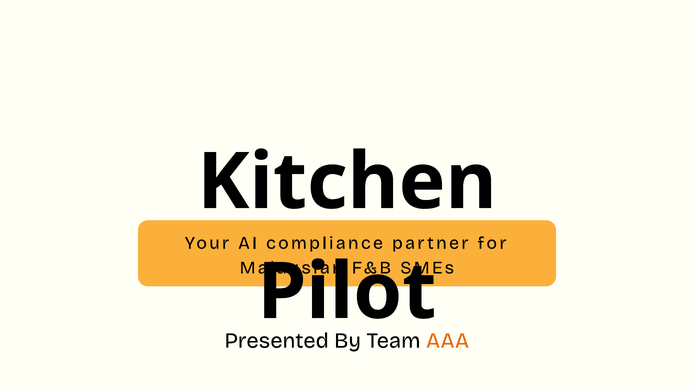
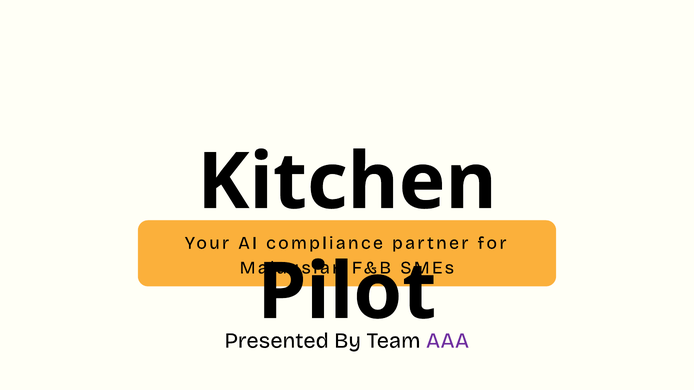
AAA colour: orange -> purple (448, 341)
